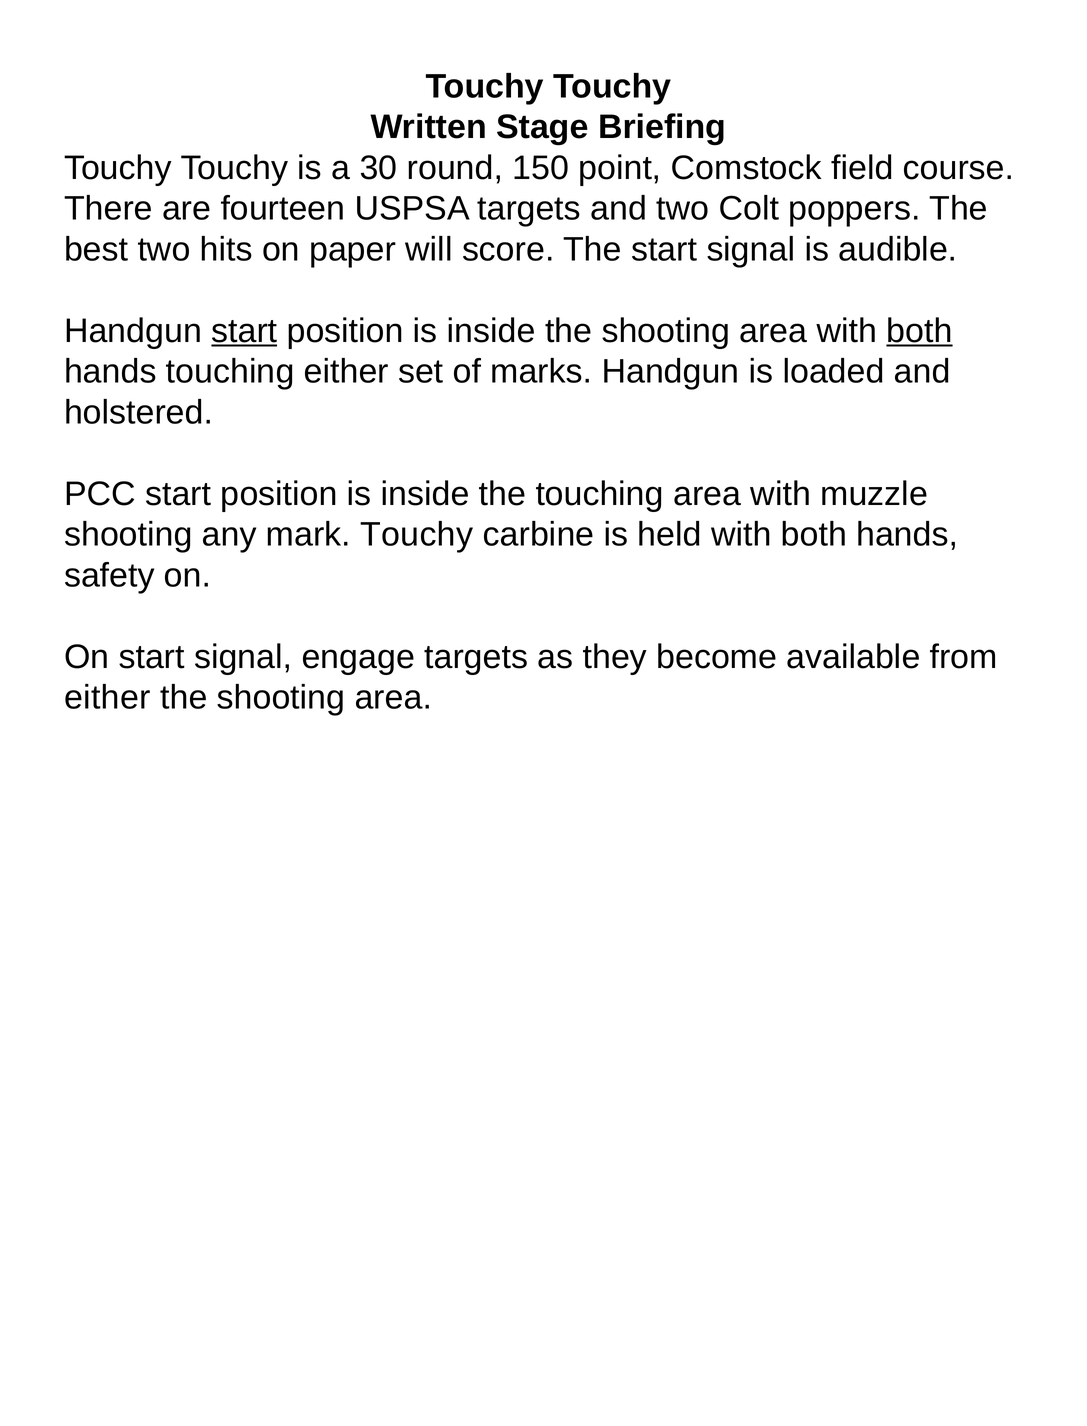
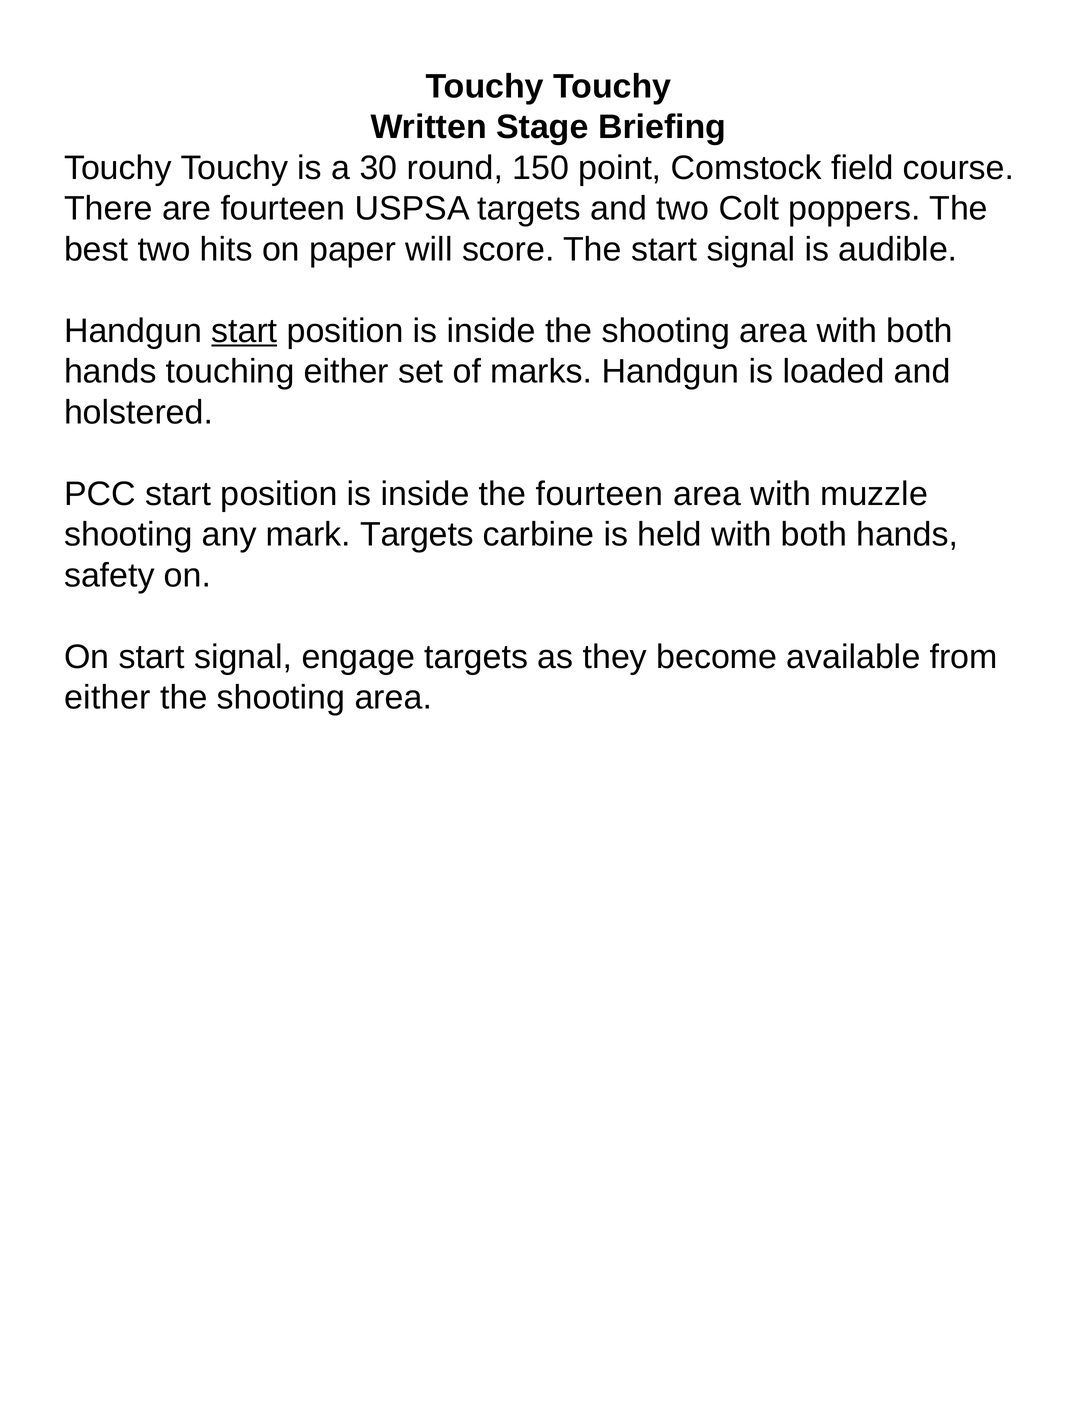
both underline: present -> none (919, 331)
the touching: touching -> fourteen (599, 494)
mark Touchy: Touchy -> Targets (417, 535)
